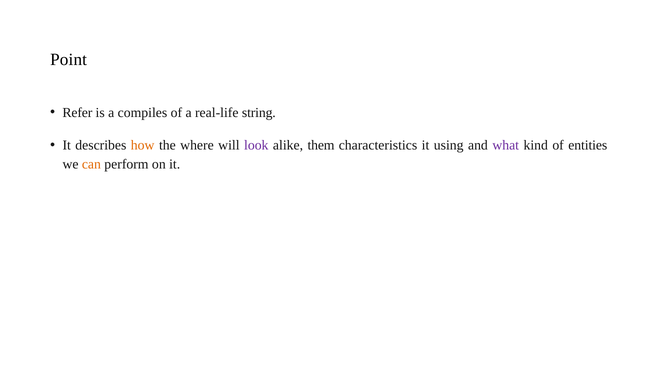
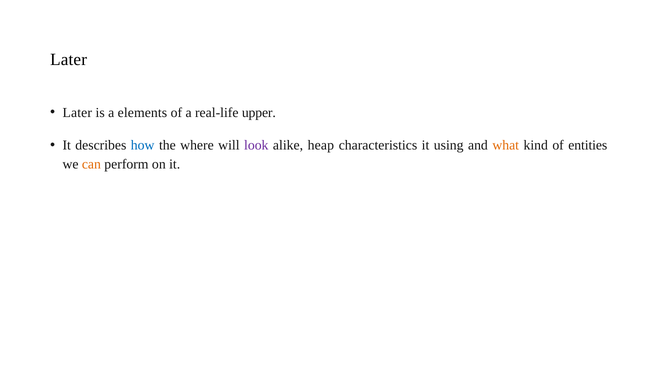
Point: Point -> Later (69, 60)
Refer: Refer -> Later (77, 113)
compiles: compiles -> elements (142, 113)
string: string -> upper (259, 113)
how colour: orange -> blue (143, 145)
them: them -> heap (321, 145)
what colour: purple -> orange (506, 145)
